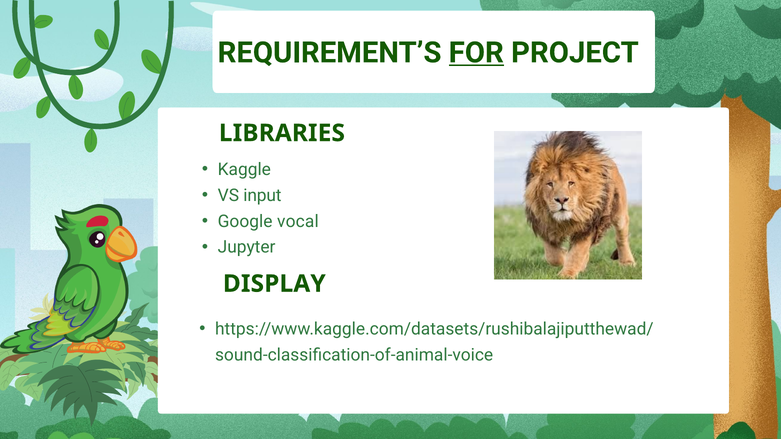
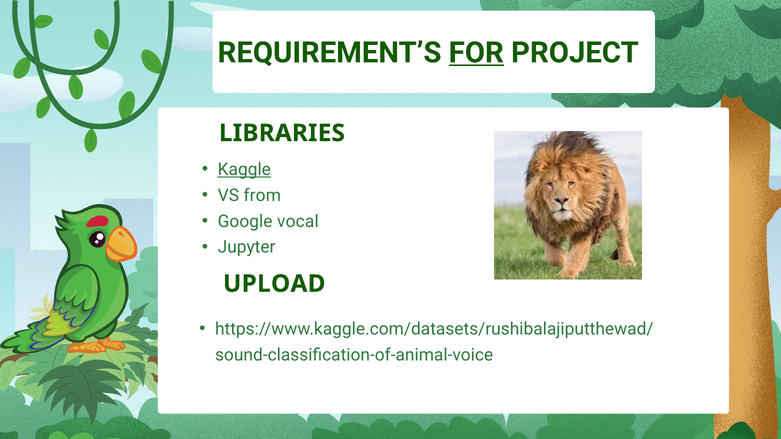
Kaggle underline: none -> present (244, 170)
input: input -> from (262, 196)
DISPLAY: DISPLAY -> UPLOAD (274, 284)
